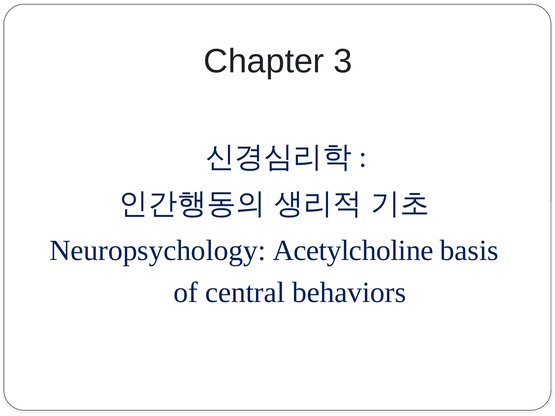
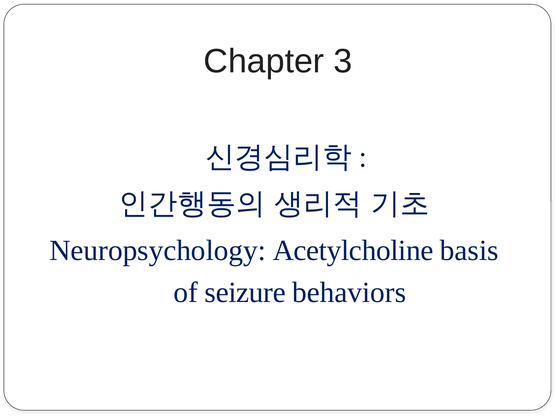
central: central -> seizure (245, 293)
